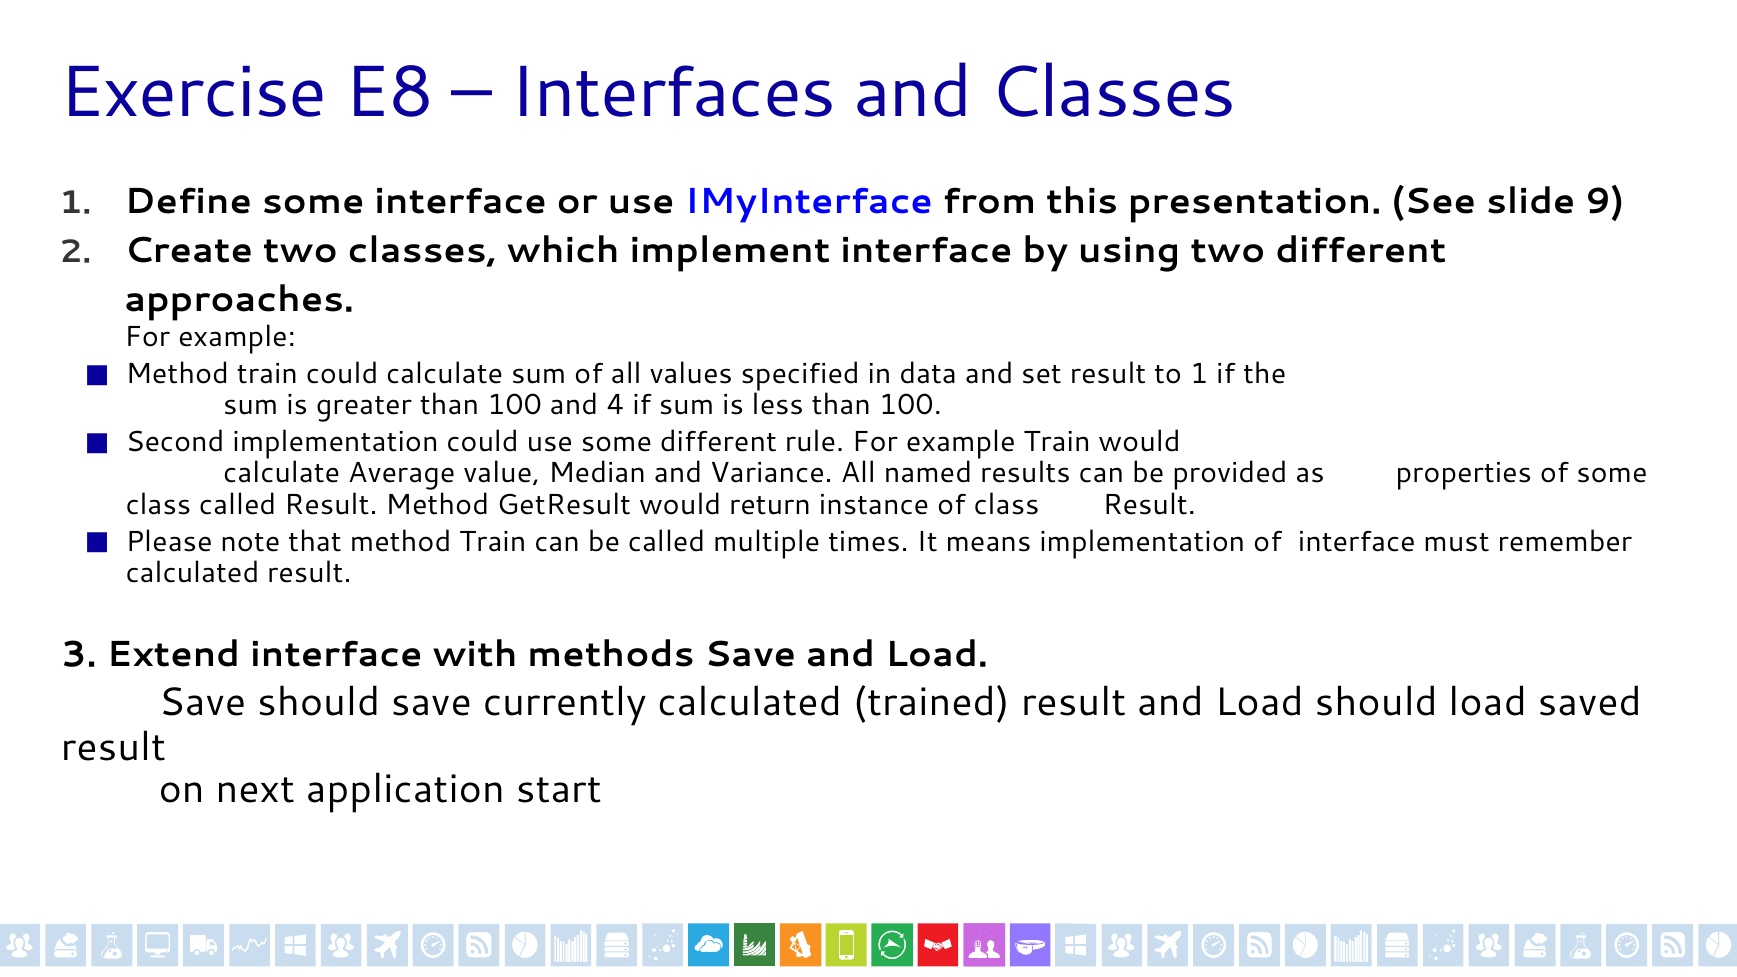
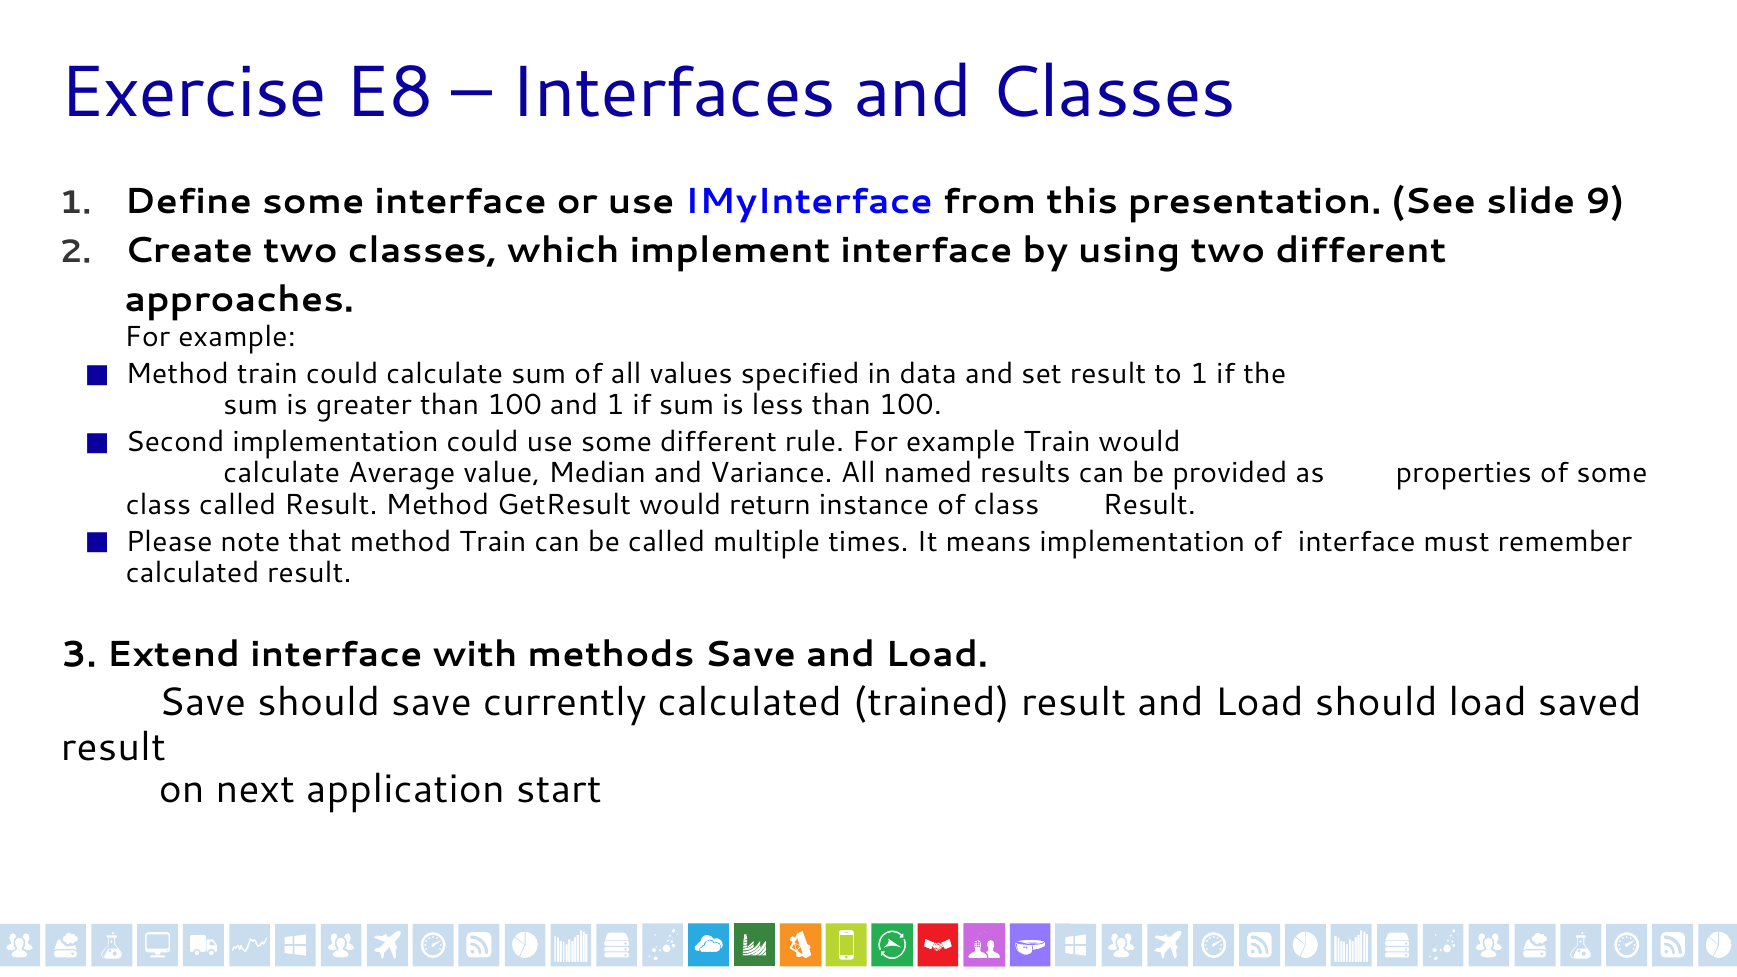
and 4: 4 -> 1 (615, 405)
